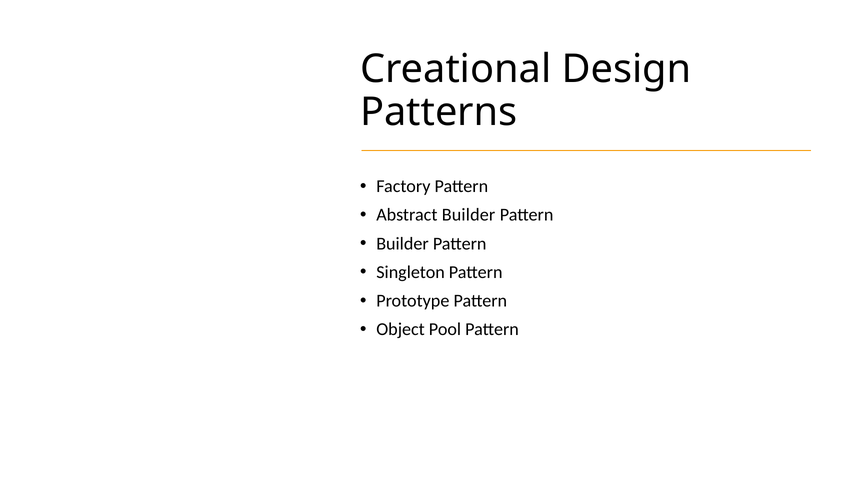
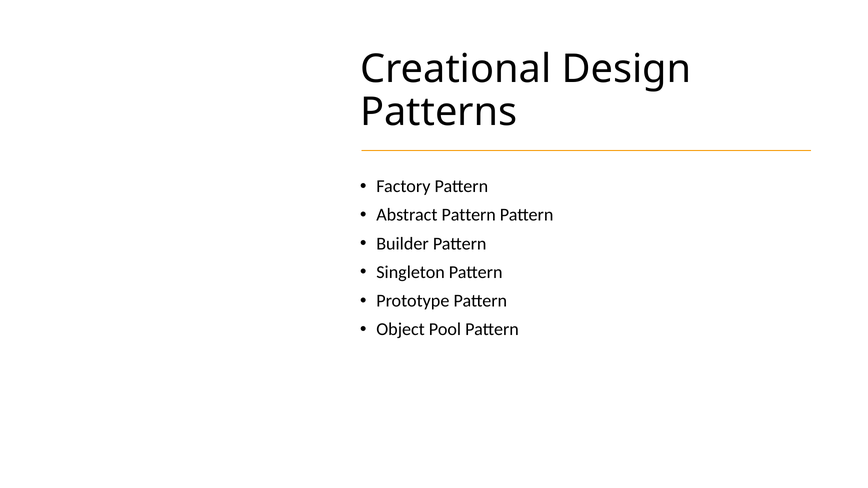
Abstract Builder: Builder -> Pattern (469, 215)
